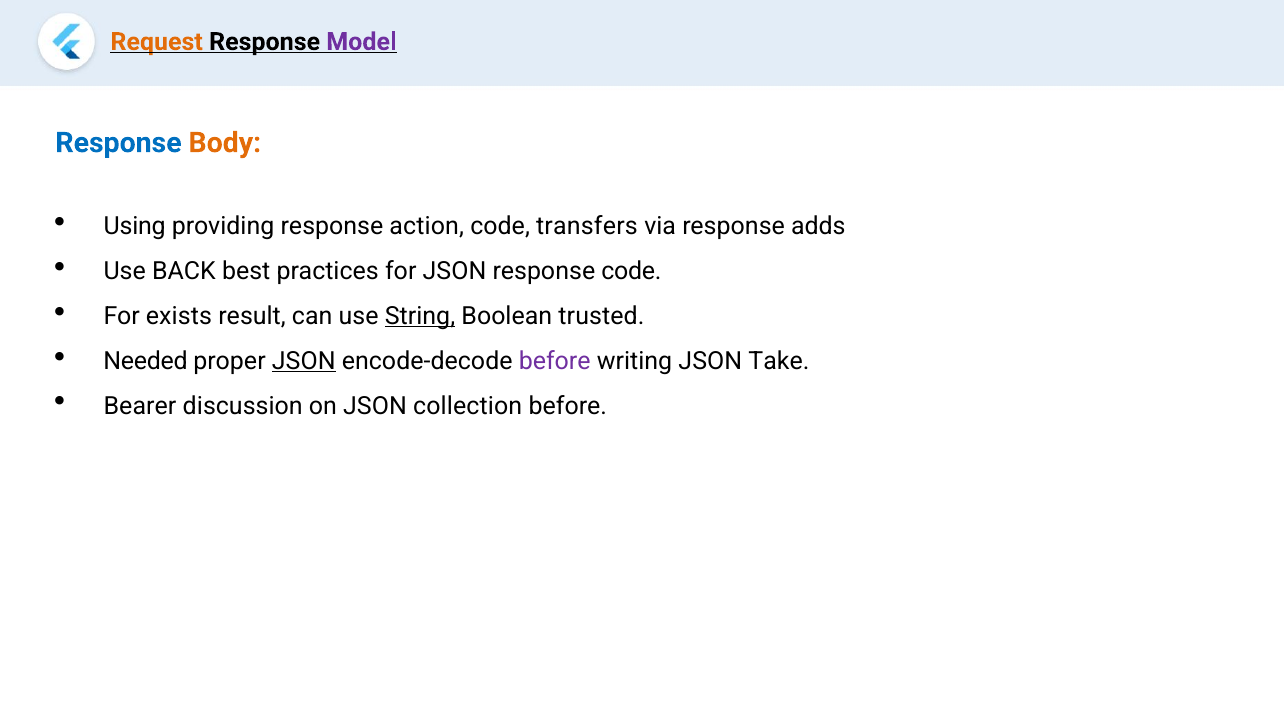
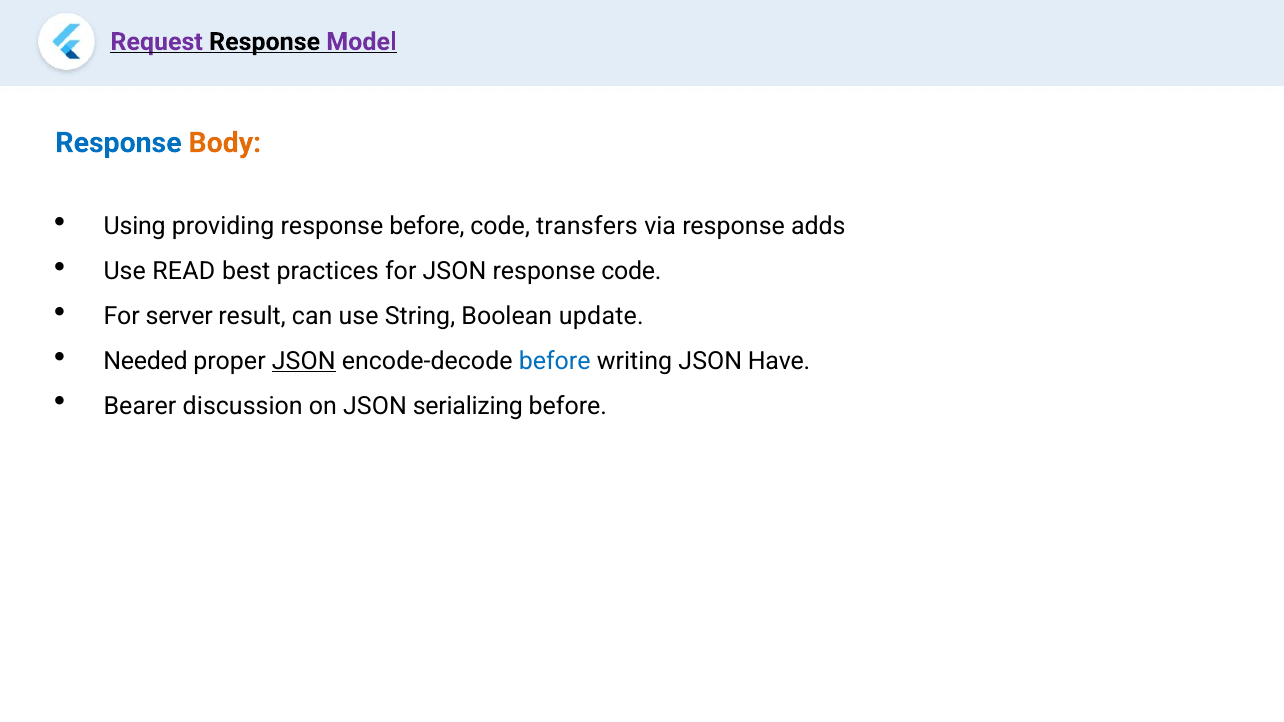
Request colour: orange -> purple (157, 42)
response action: action -> before (427, 226)
BACK: BACK -> READ (184, 271)
exists: exists -> server (179, 316)
String underline: present -> none (420, 316)
trusted: trusted -> update (601, 316)
before colour: purple -> blue (555, 361)
Take: Take -> Have (779, 361)
collection: collection -> serializing (468, 406)
